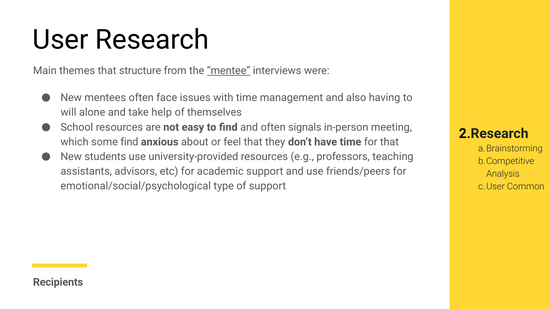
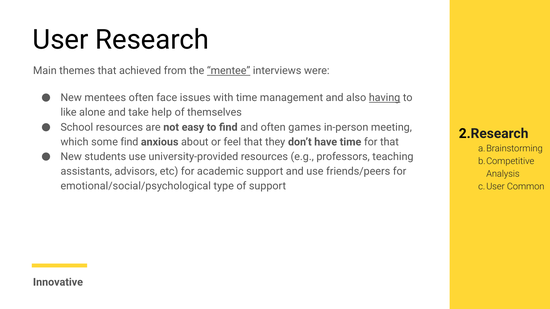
structure: structure -> achieved (140, 71)
having underline: none -> present (385, 98)
will: will -> like (69, 113)
signals: signals -> games (305, 127)
Recipients: Recipients -> Innovative (58, 282)
